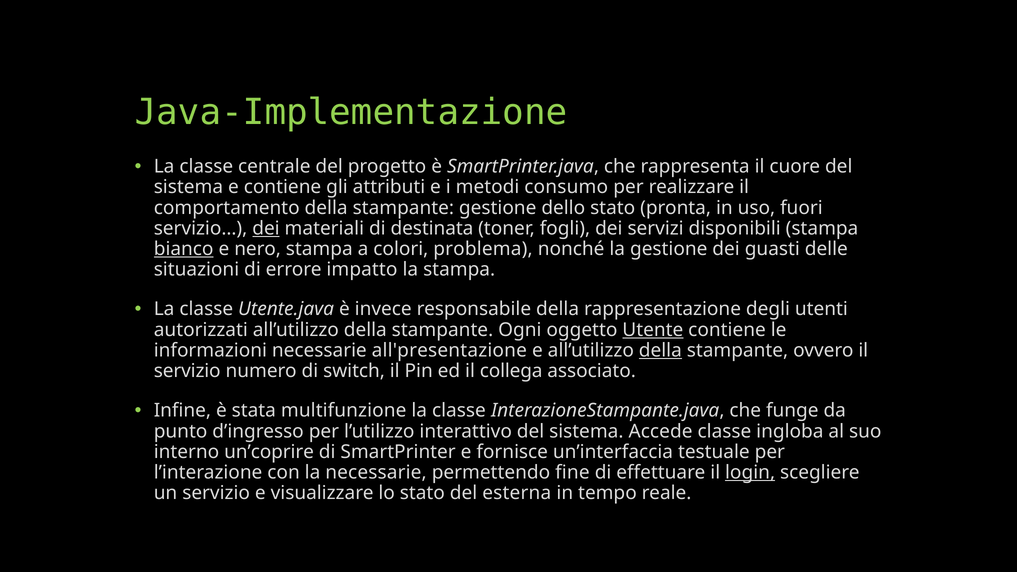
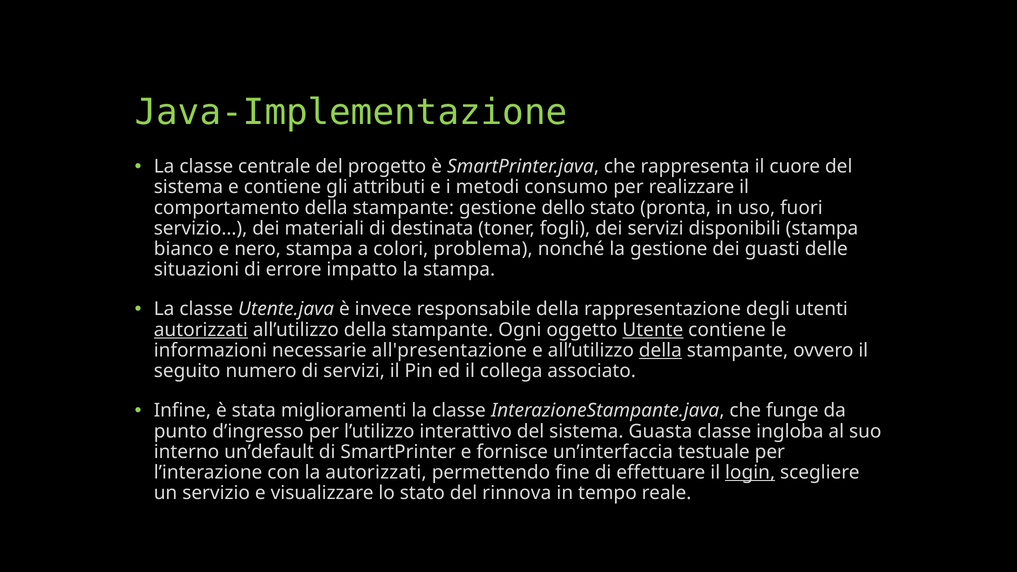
dei underline: present -> none (266, 228)
bianco underline: present -> none (184, 249)
autorizzati underline: none -> present (201, 330)
servizio: servizio -> seguito (187, 371)
di switch: switch -> servizi (354, 371)
multifunzione: multifunzione -> miglioramenti (344, 411)
Accede: Accede -> Guasta (660, 431)
un’coprire: un’coprire -> un’default (269, 452)
la necessarie: necessarie -> autorizzati (376, 472)
esterna: esterna -> rinnova (517, 493)
